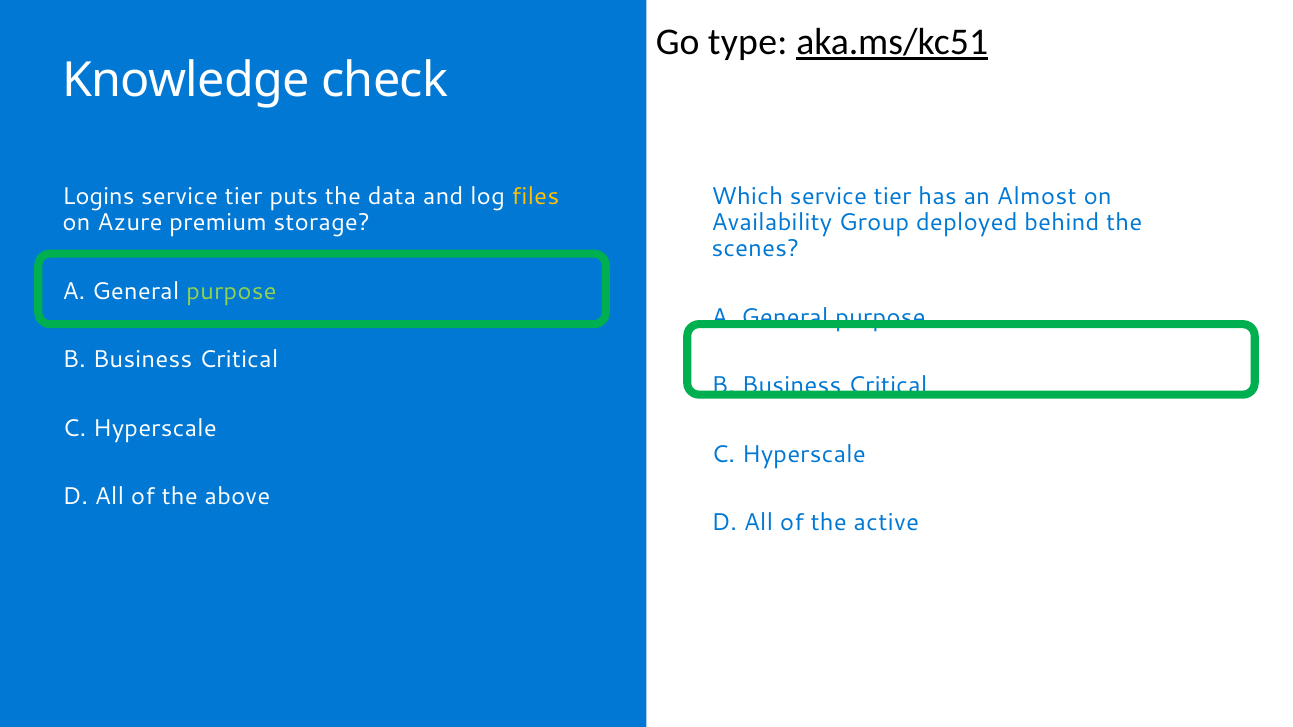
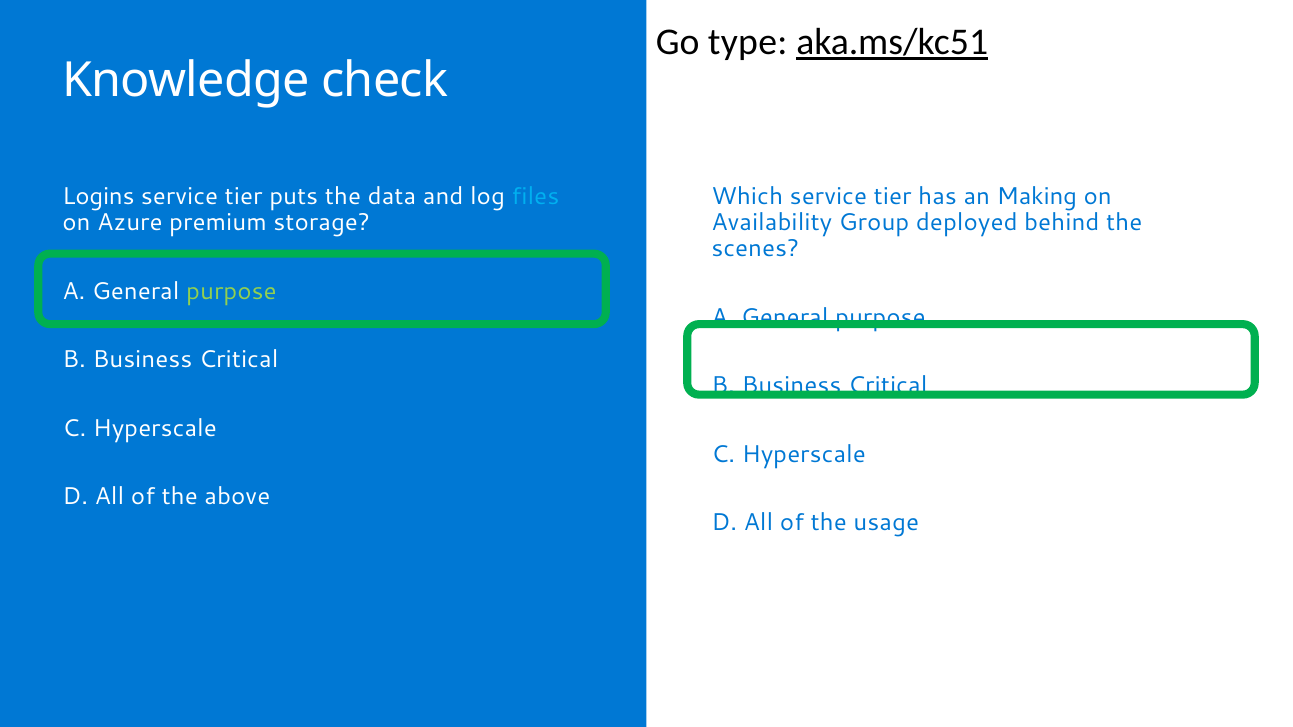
files colour: yellow -> light blue (535, 197)
Almost: Almost -> Making (1037, 197)
active: active -> usage (886, 523)
